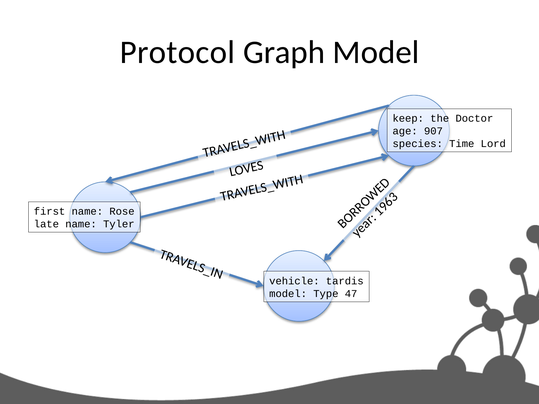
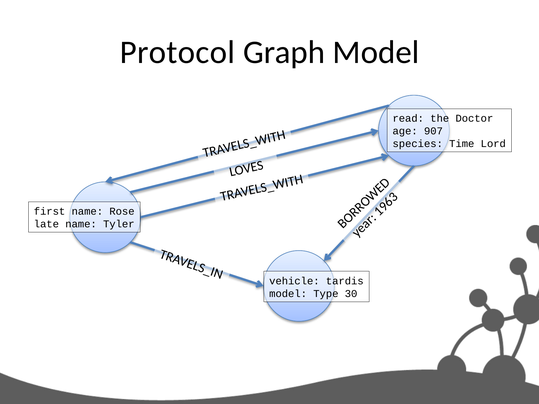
keep: keep -> read (408, 119)
47: 47 -> 30 (351, 294)
